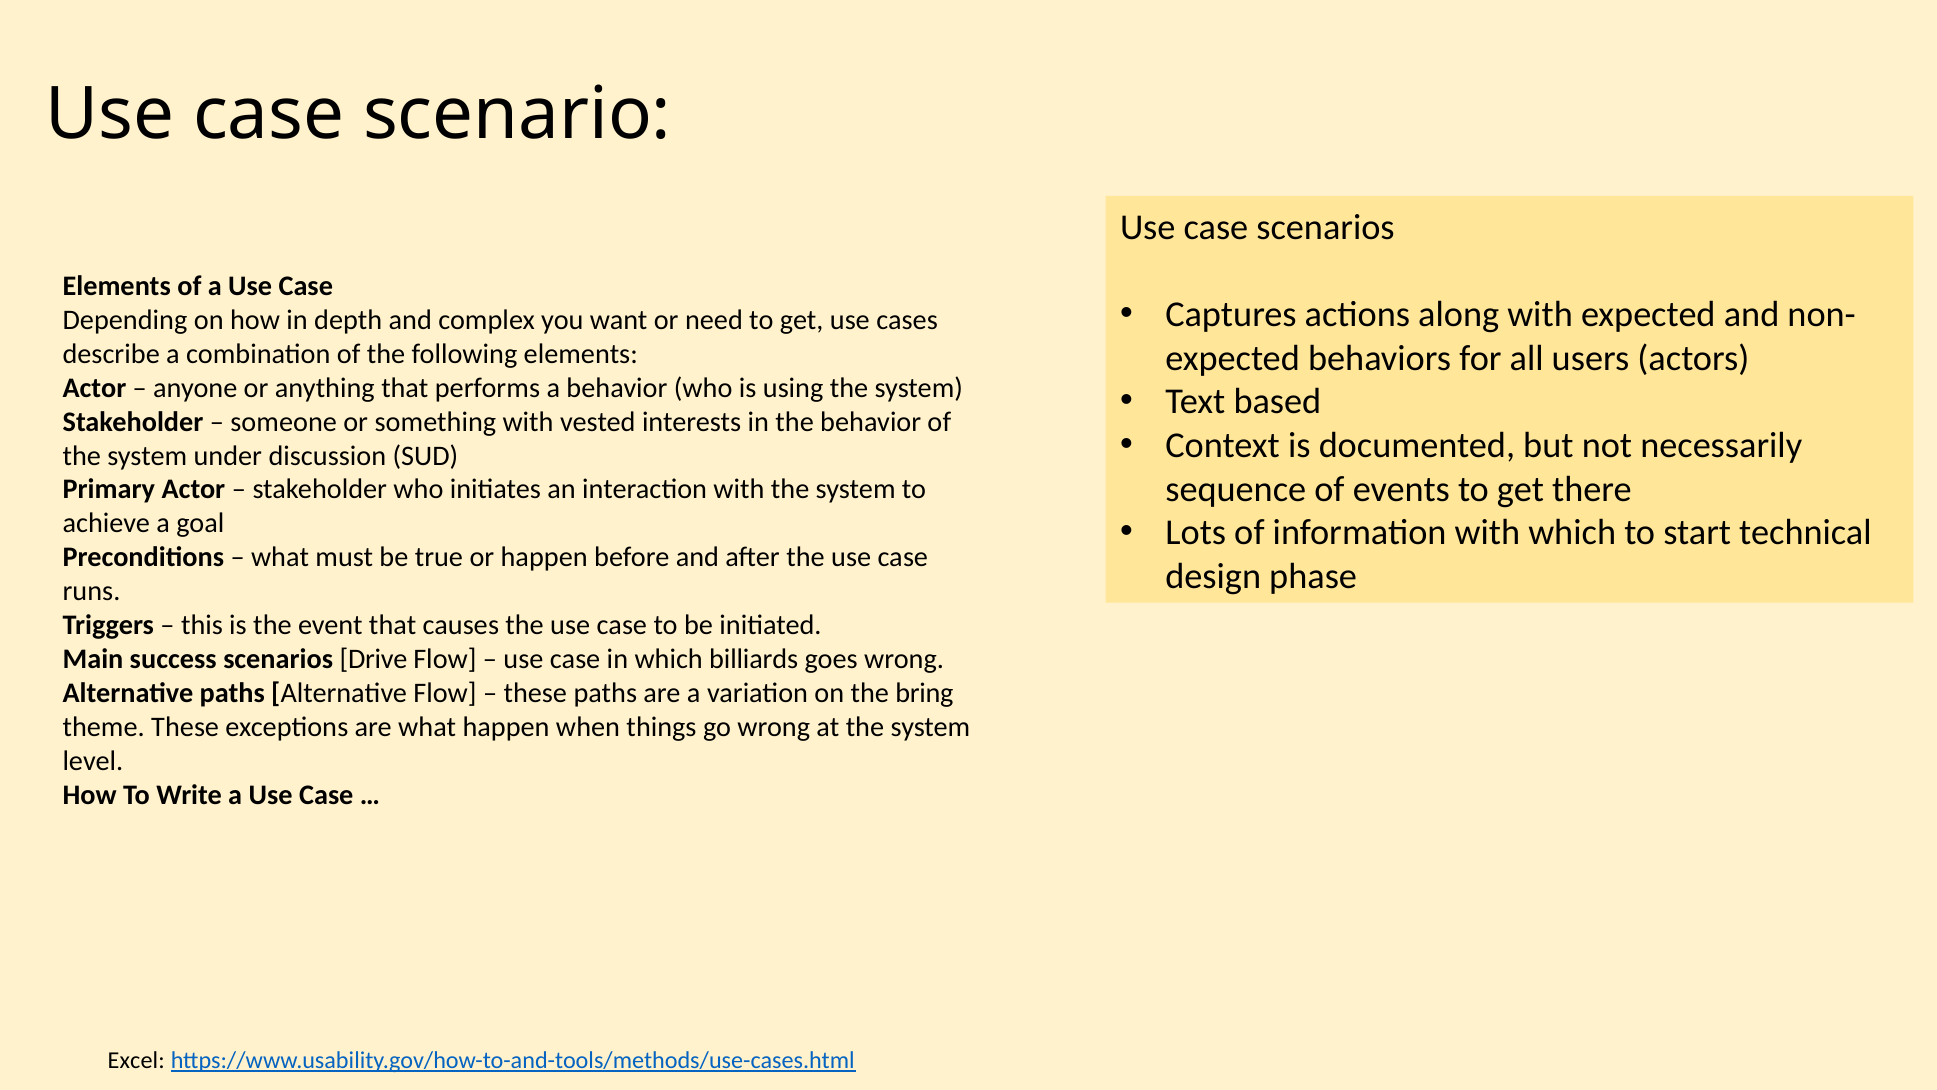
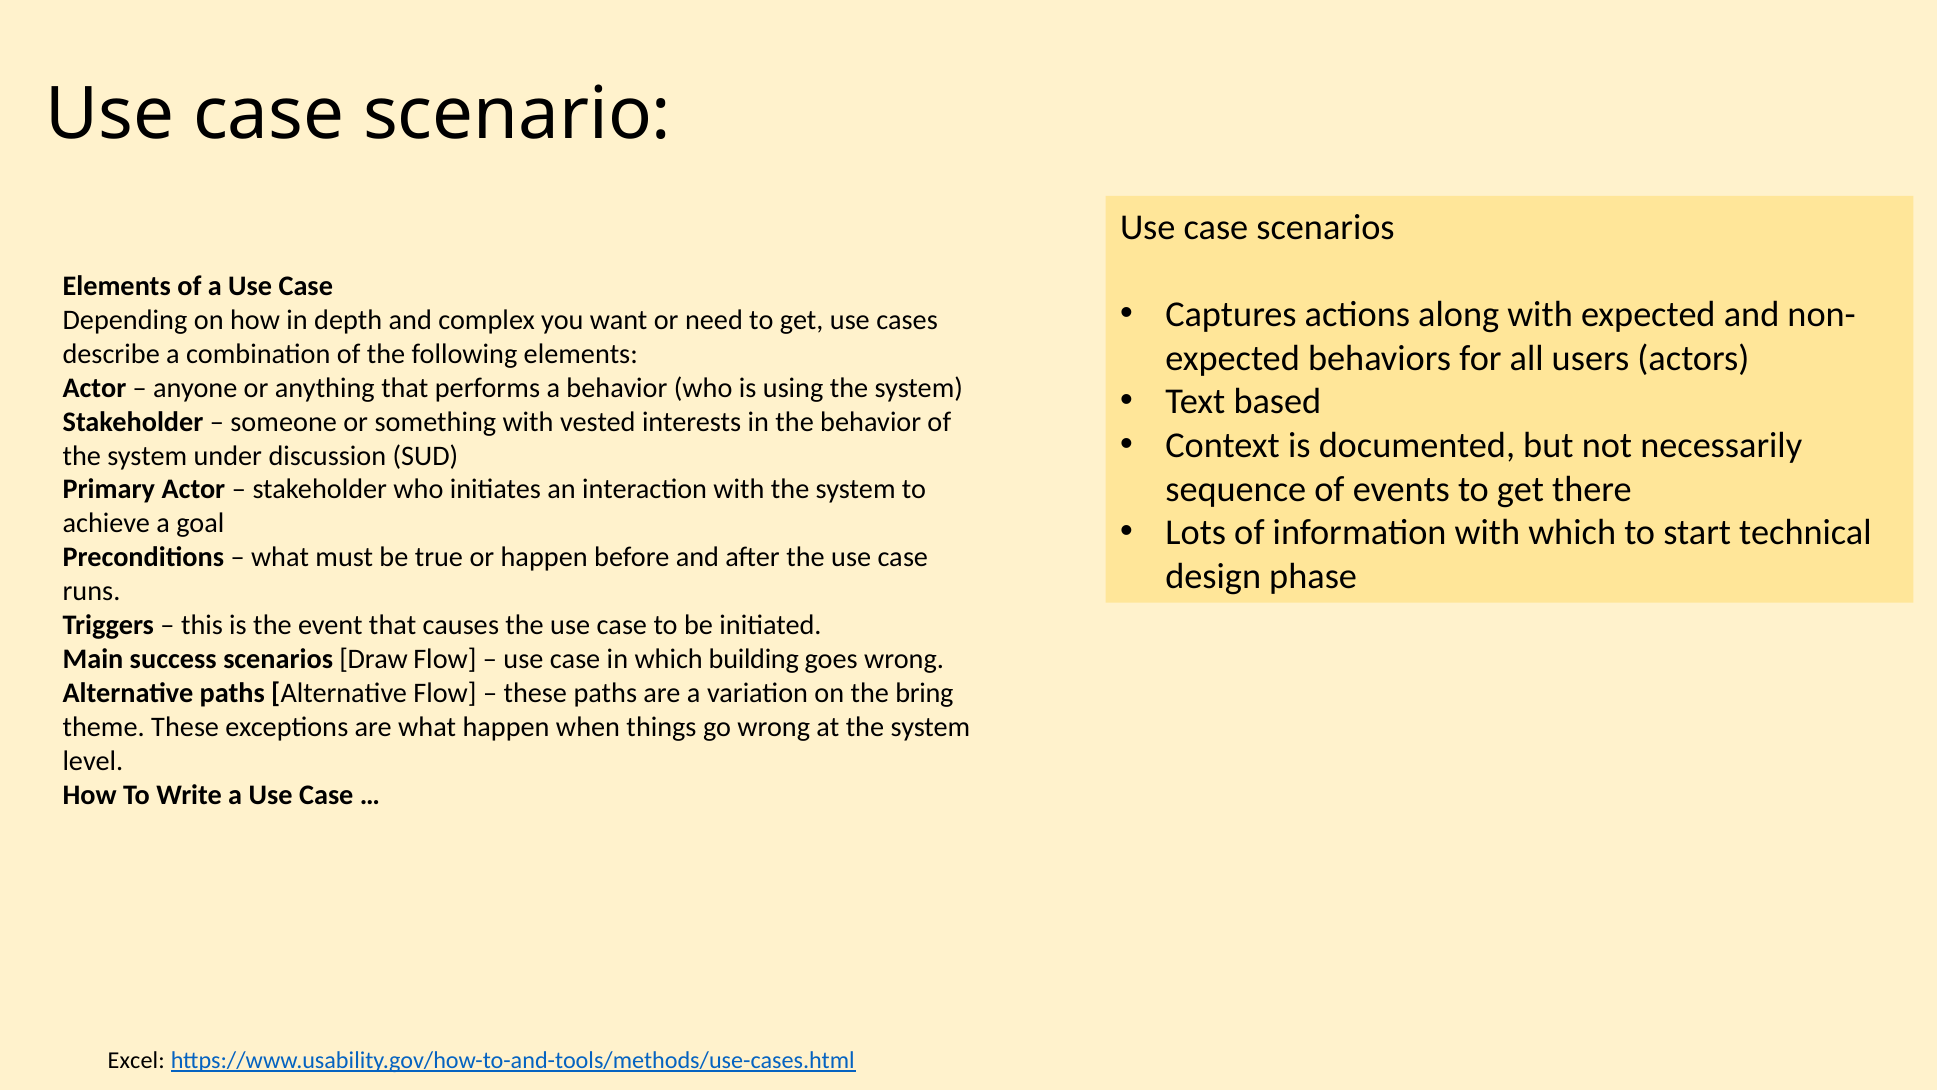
Drive: Drive -> Draw (374, 659)
billiards: billiards -> building (754, 659)
